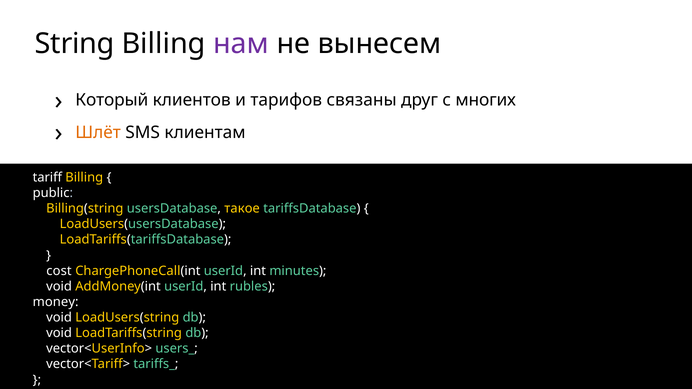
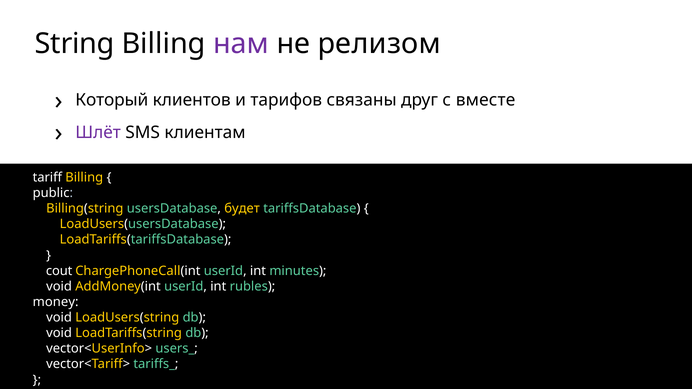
вынесем: вынесем -> релизом (379, 44)
многих: многих -> вместе (486, 100)
Шлёт colour: orange -> purple (98, 133)
такое: такое -> будет (242, 209)
cost: cost -> cout (59, 271)
